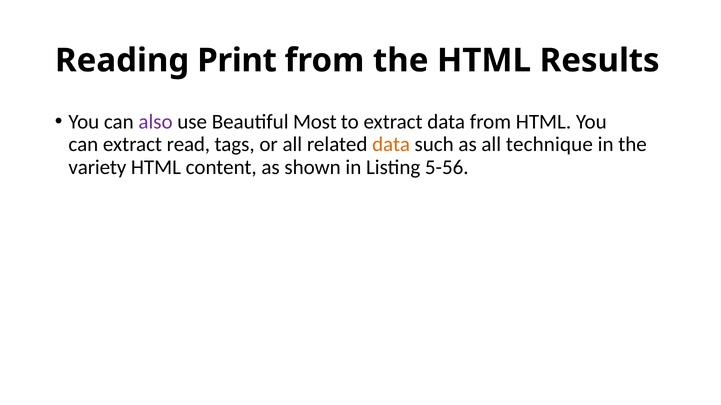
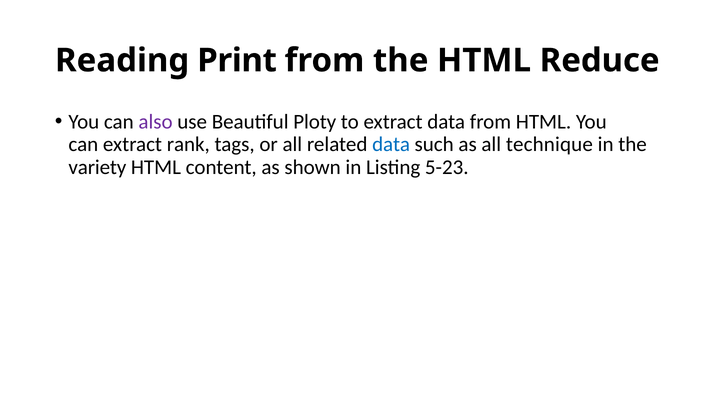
Results: Results -> Reduce (600, 61)
Most: Most -> Ploty (315, 122)
read: read -> rank (188, 145)
data colour: orange -> blue (391, 145)
5-56: 5-56 -> 5-23 (447, 167)
